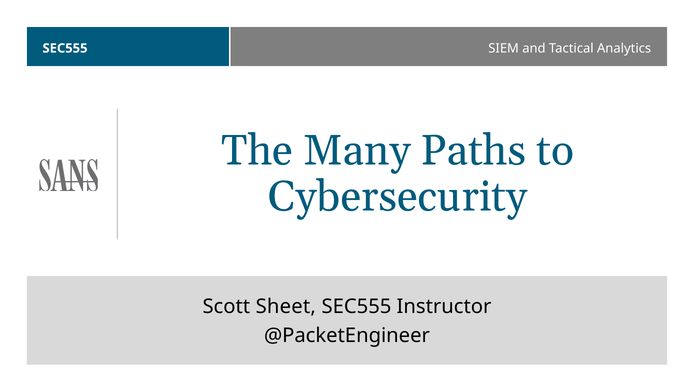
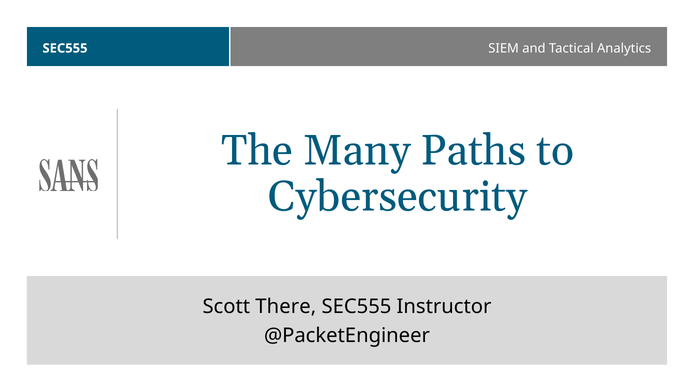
Sheet: Sheet -> There (286, 307)
